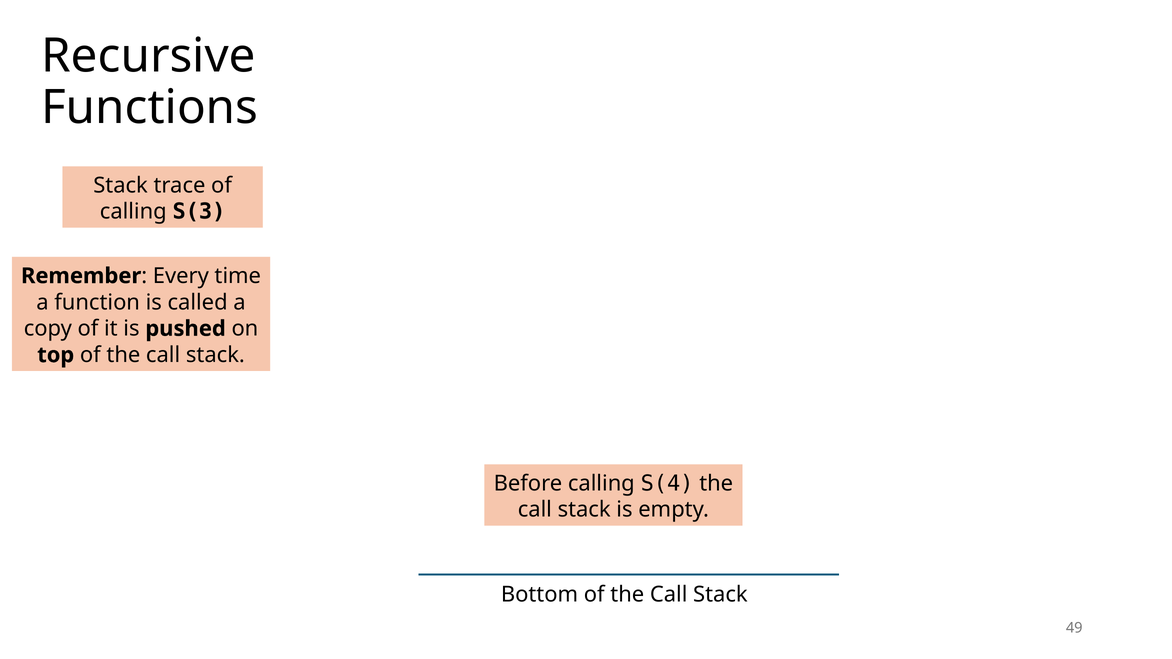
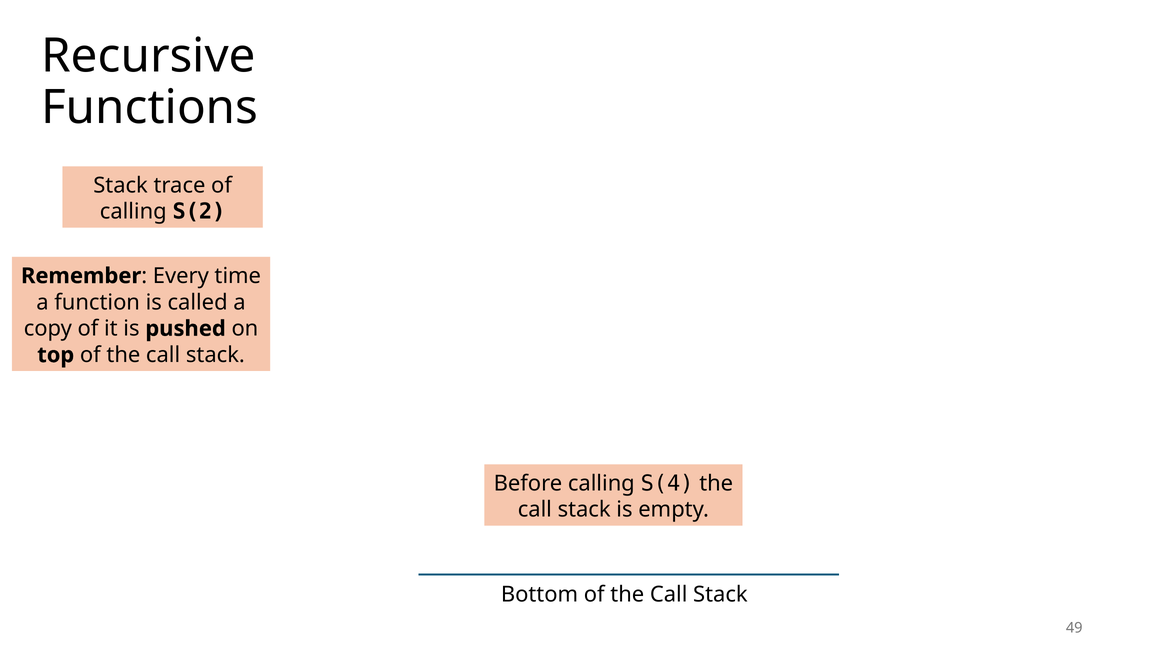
S(3: S(3 -> S(2 (199, 212)
